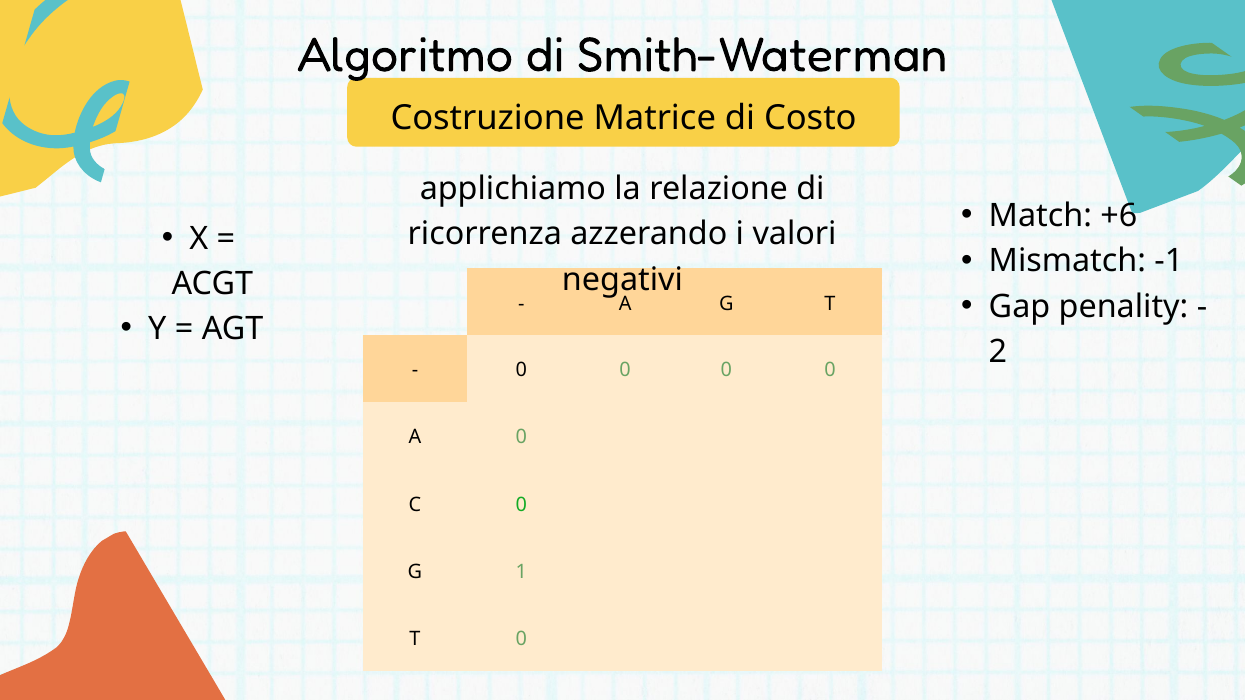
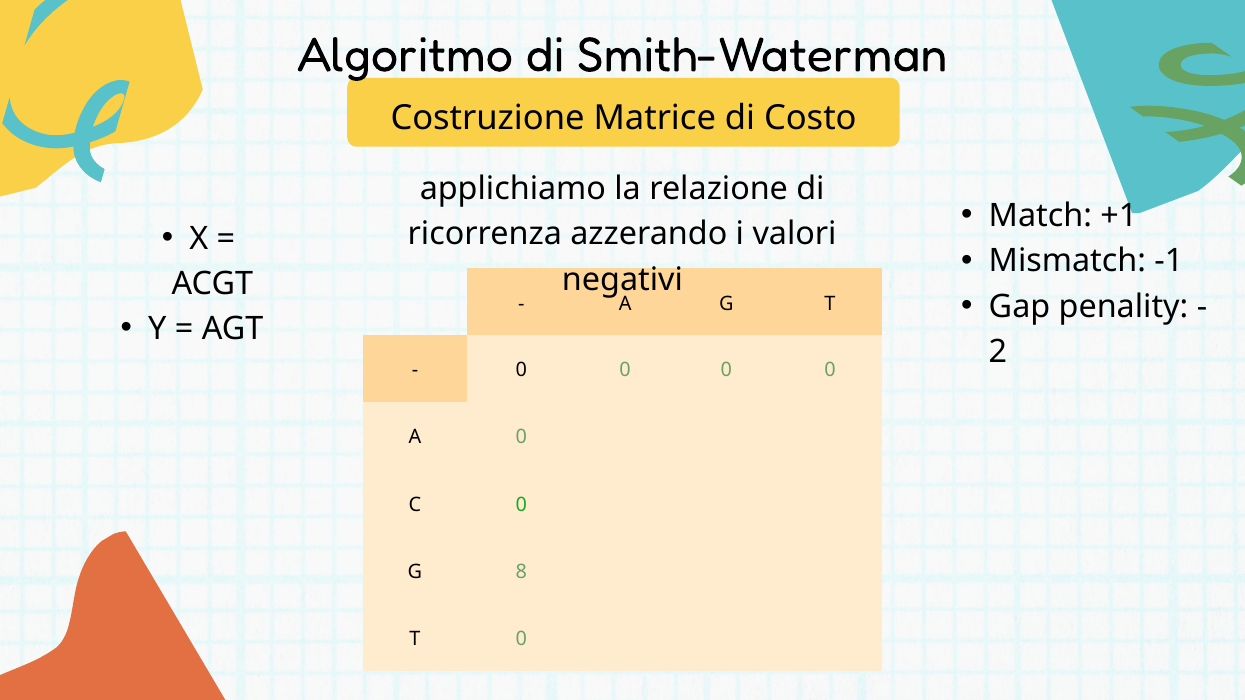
+6: +6 -> +1 (1119, 216)
1: 1 -> 8 (521, 573)
